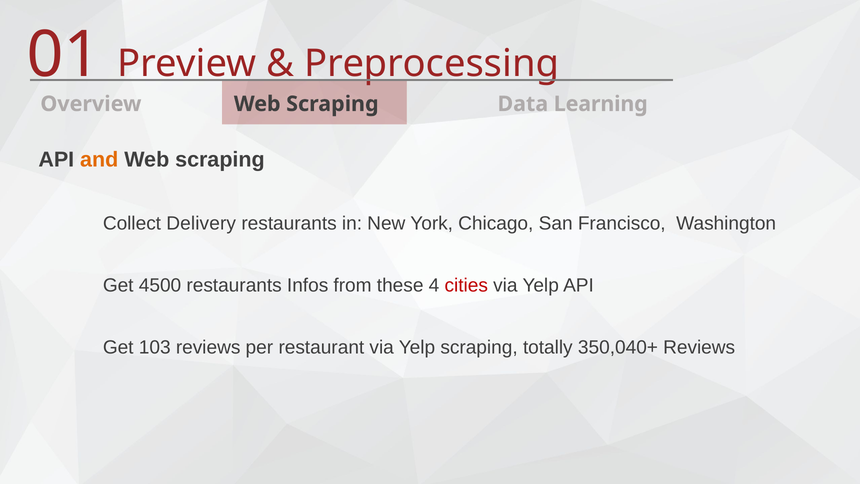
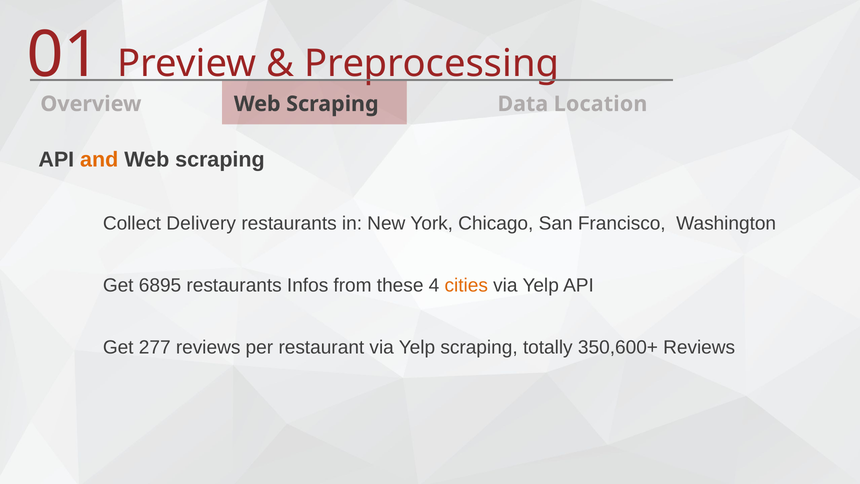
Learning: Learning -> Location (601, 104)
4500: 4500 -> 6895 (160, 285)
cities colour: red -> orange (466, 285)
103: 103 -> 277 (155, 347)
350,040+: 350,040+ -> 350,600+ (618, 347)
